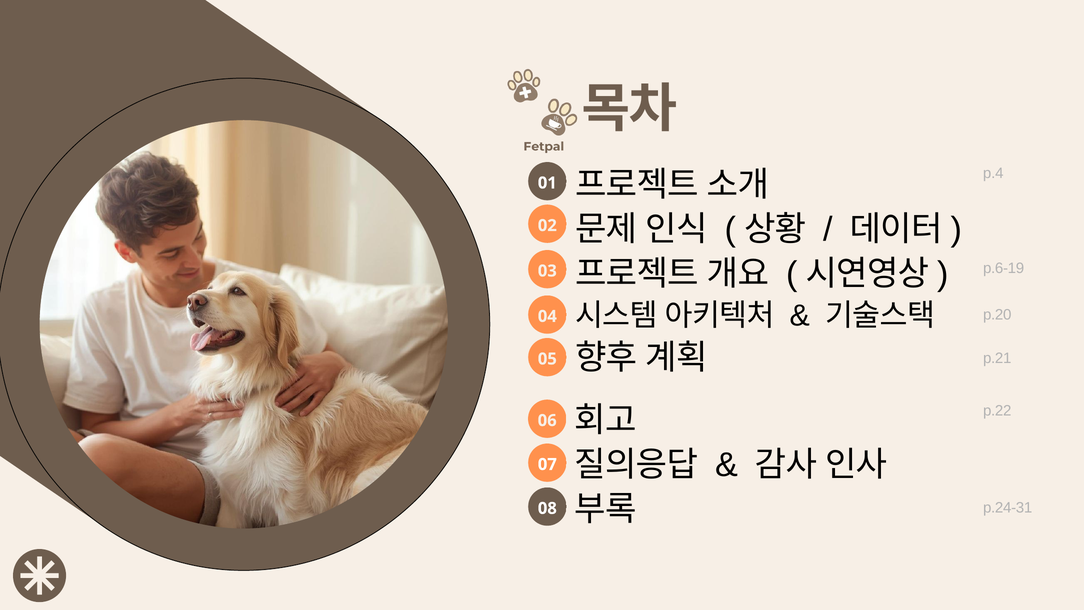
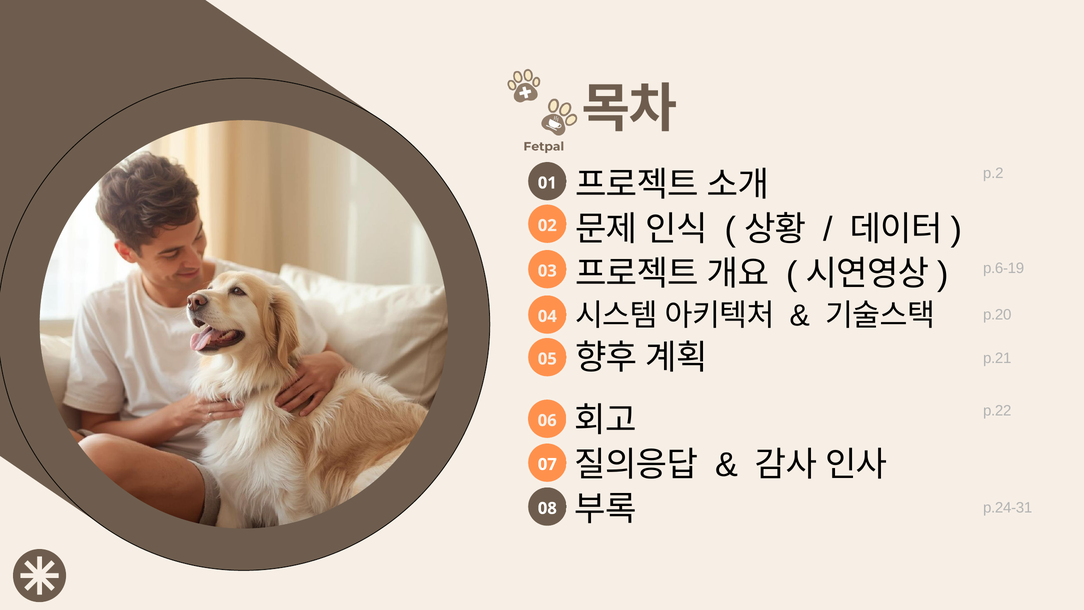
p.4: p.4 -> p.2 (993, 173)
